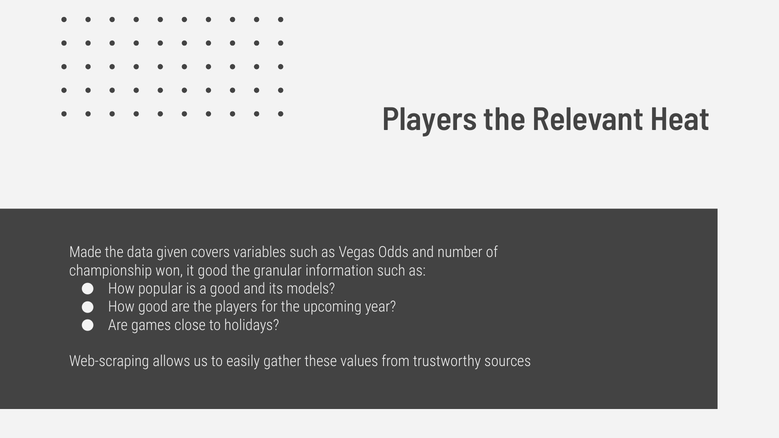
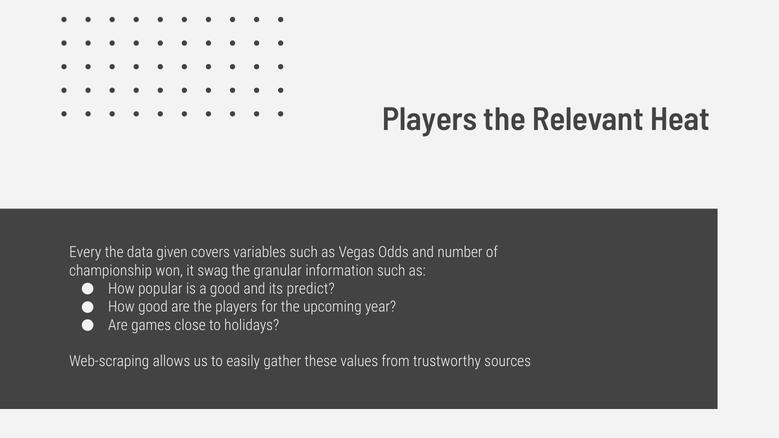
Made: Made -> Every (85, 253)
it good: good -> swag (213, 271)
models: models -> predict (311, 289)
